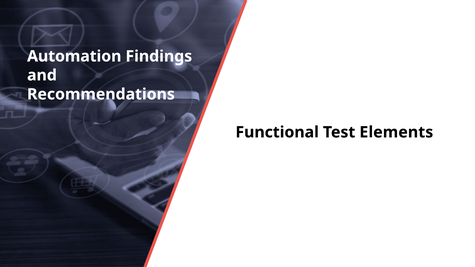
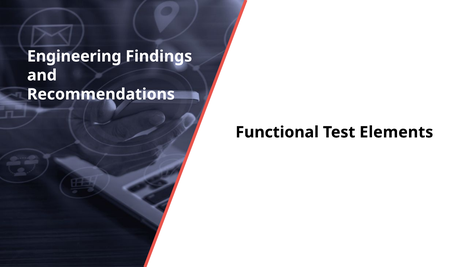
Automation: Automation -> Engineering (74, 56)
